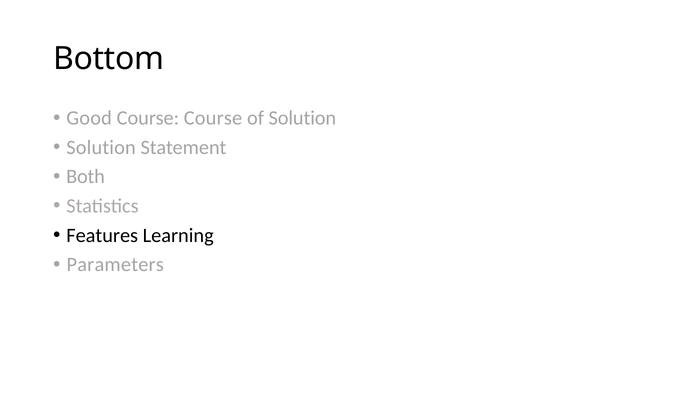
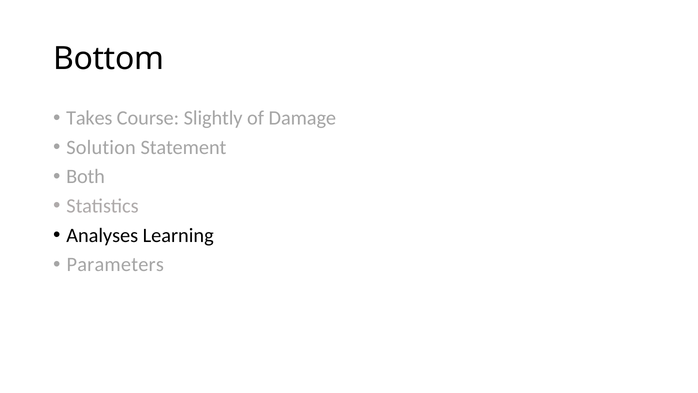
Good: Good -> Takes (89, 118)
Course Course: Course -> Slightly (213, 118)
of Solution: Solution -> Damage (302, 118)
Features: Features -> Analyses (102, 235)
